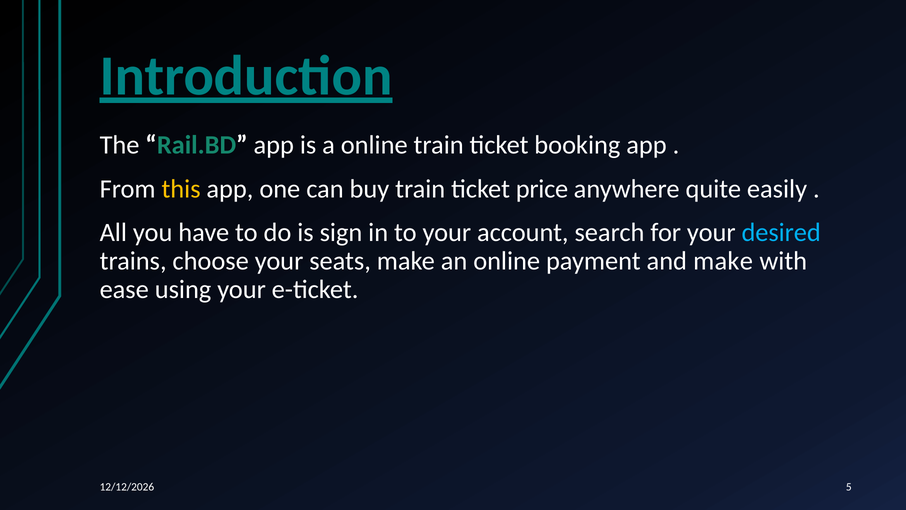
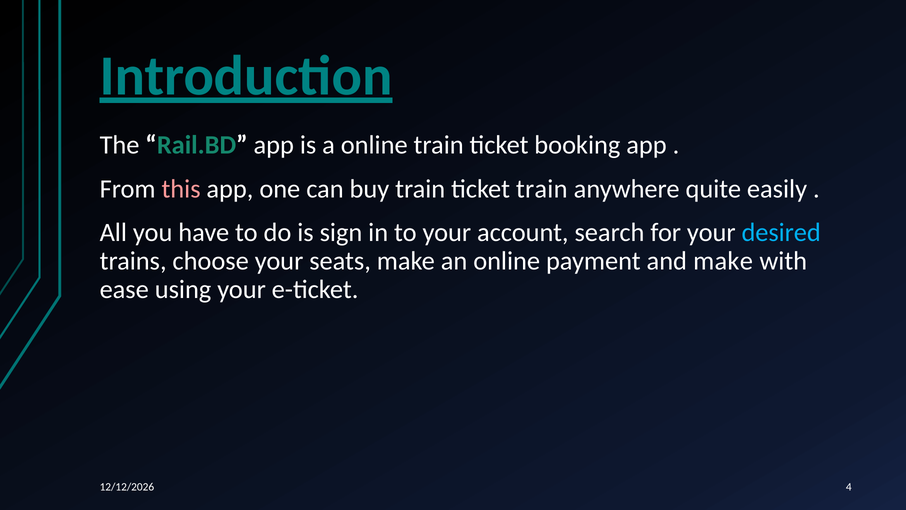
this colour: yellow -> pink (181, 189)
ticket price: price -> train (542, 189)
5: 5 -> 4 (849, 487)
